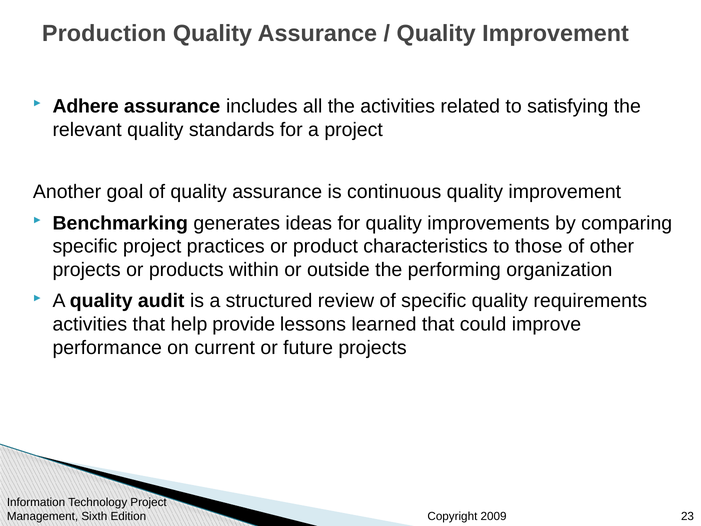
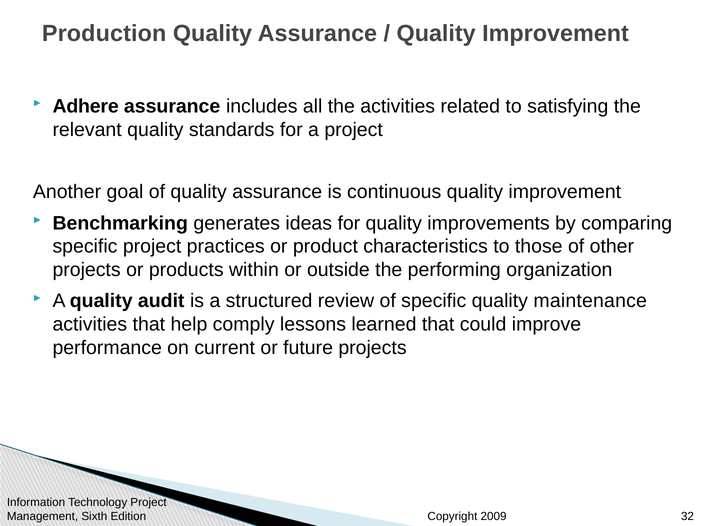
requirements: requirements -> maintenance (590, 301)
provide: provide -> comply (244, 324)
23: 23 -> 32 (687, 516)
